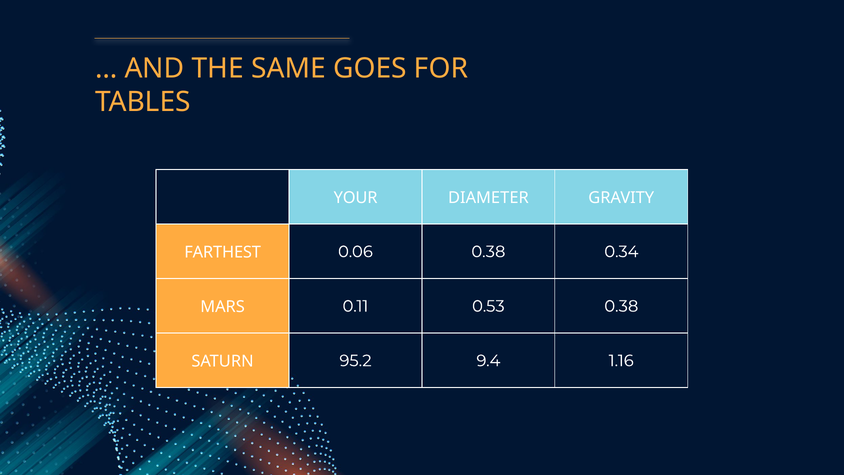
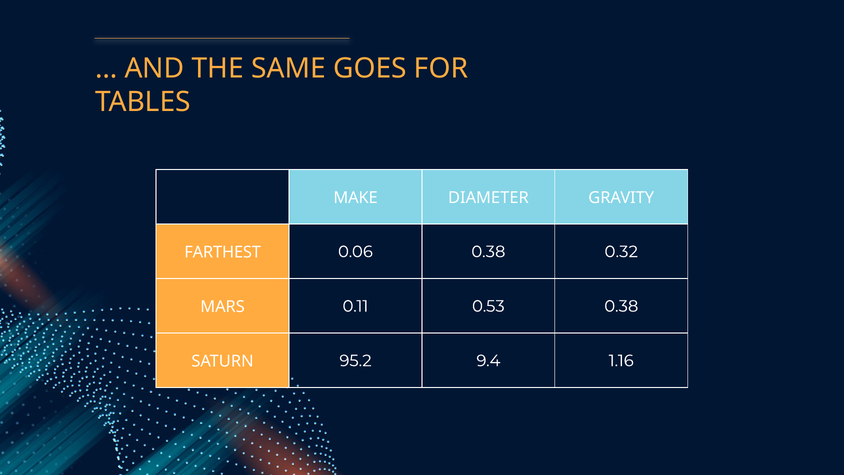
YOUR: YOUR -> MAKE (356, 198)
0.34: 0.34 -> 0.32 (621, 252)
